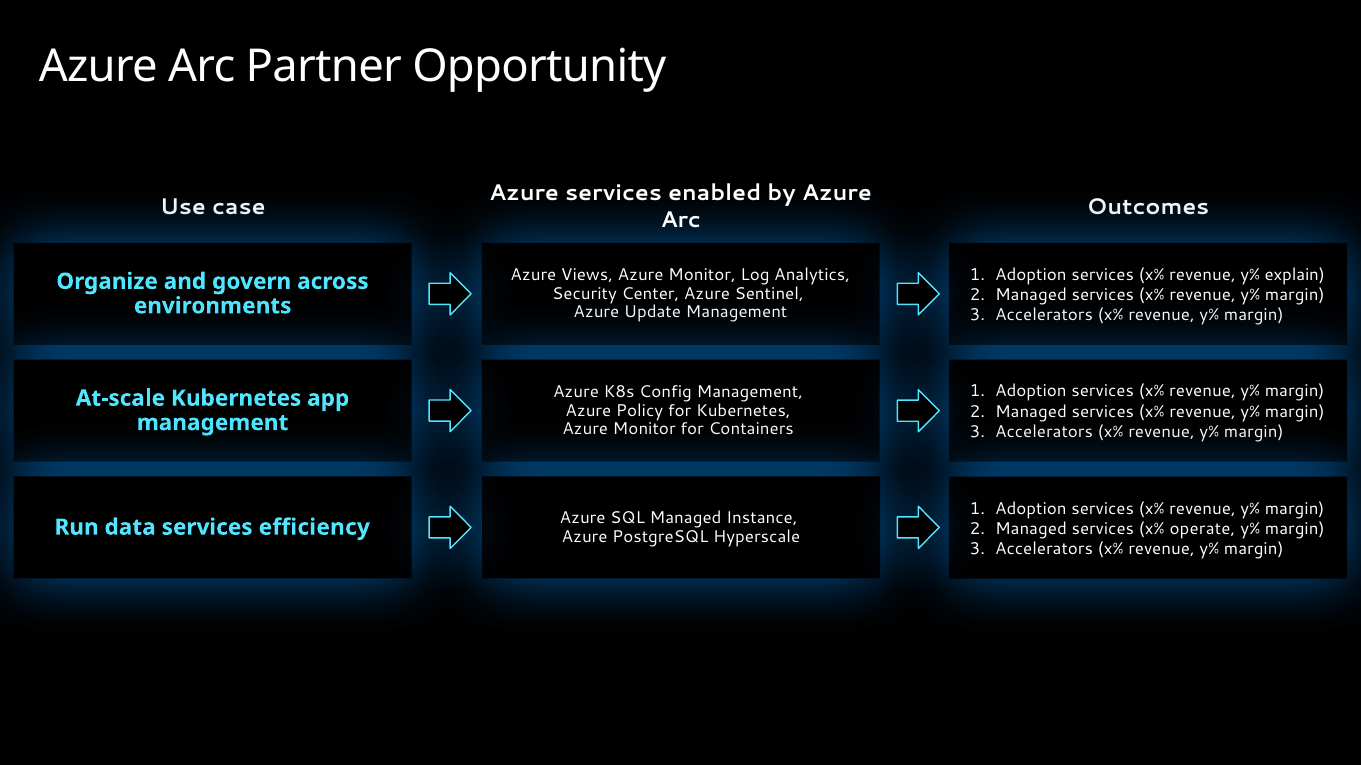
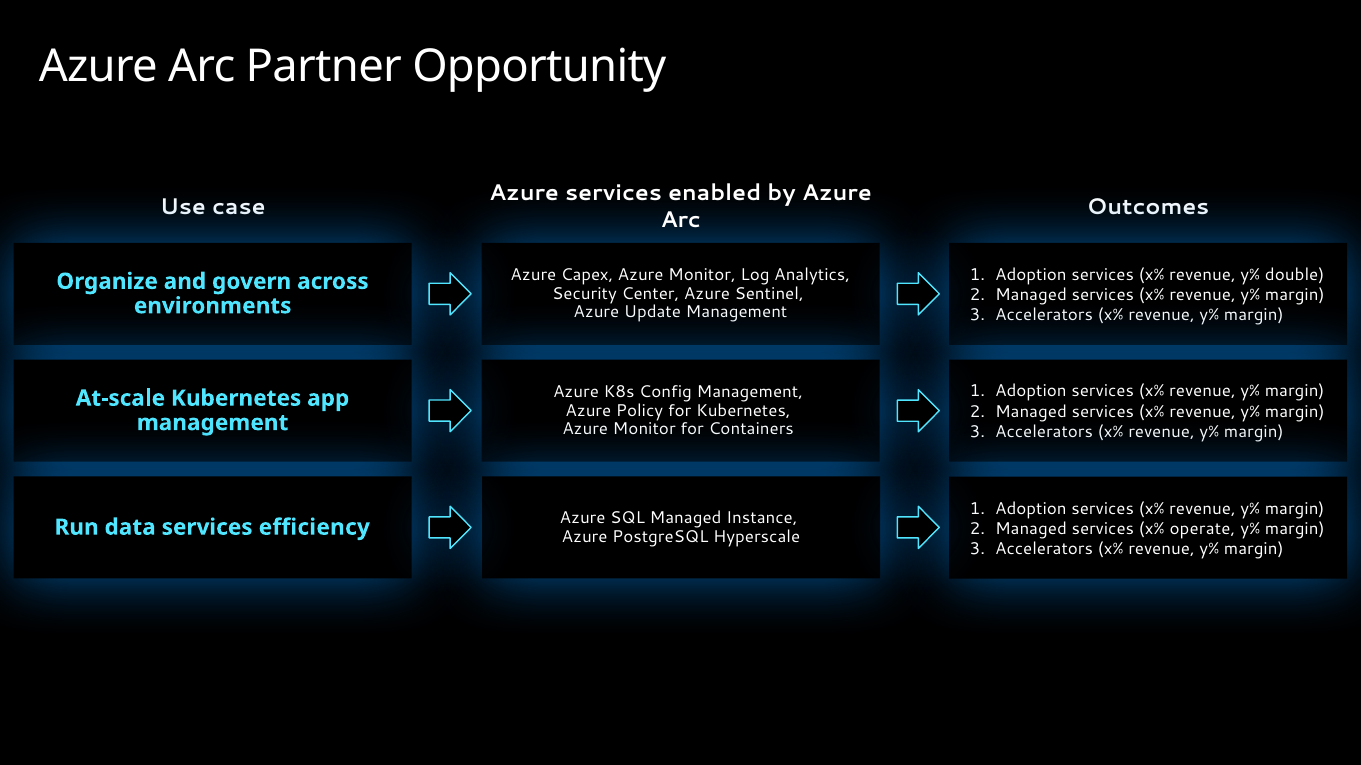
explain: explain -> double (1295, 275)
Views: Views -> Capex (587, 276)
